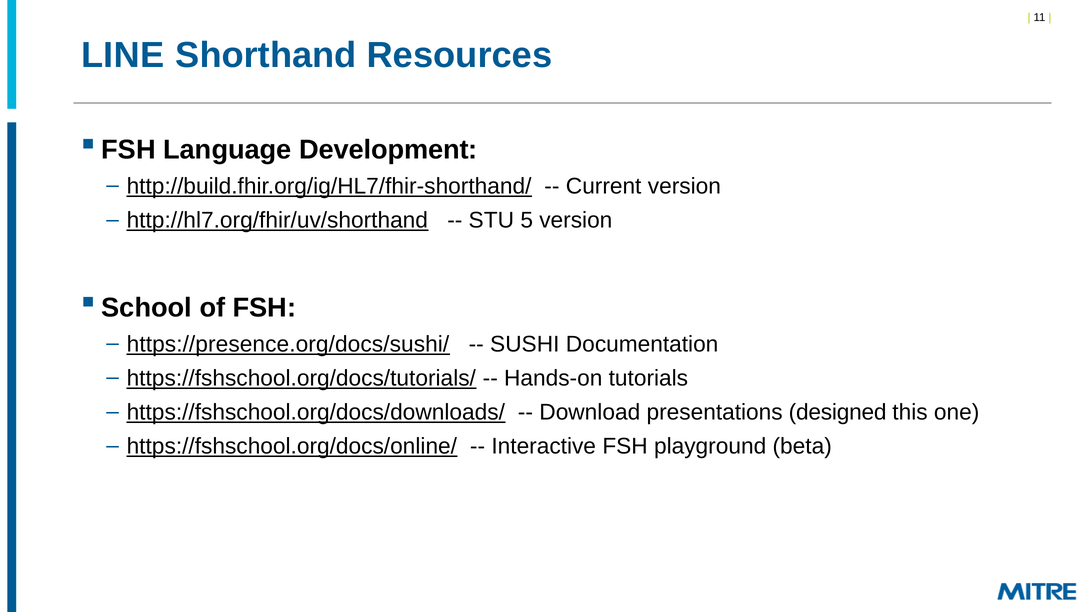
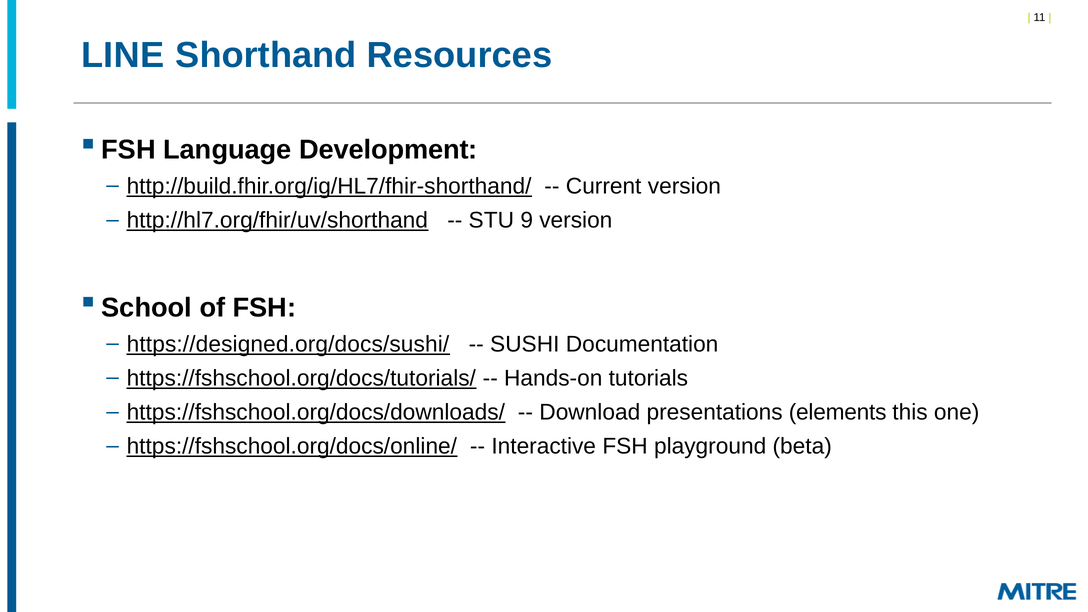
5: 5 -> 9 (527, 220)
https://presence.org/docs/sushi/: https://presence.org/docs/sushi/ -> https://designed.org/docs/sushi/ (288, 344)
designed: designed -> elements (838, 412)
